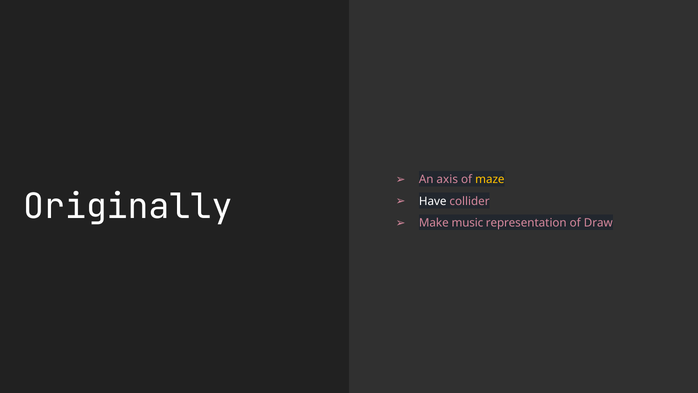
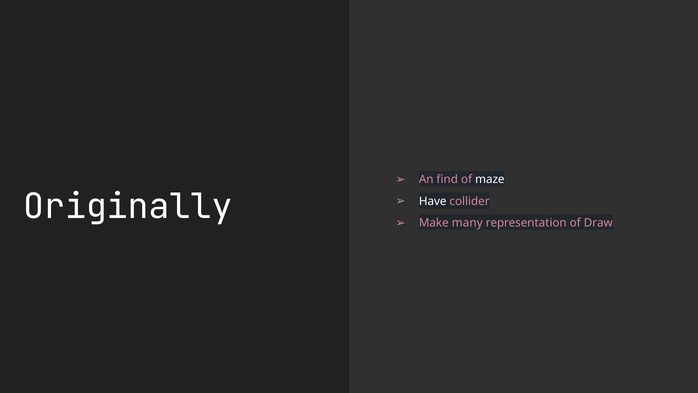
axis: axis -> find (447, 179)
maze colour: yellow -> white (490, 179)
music: music -> many (467, 223)
